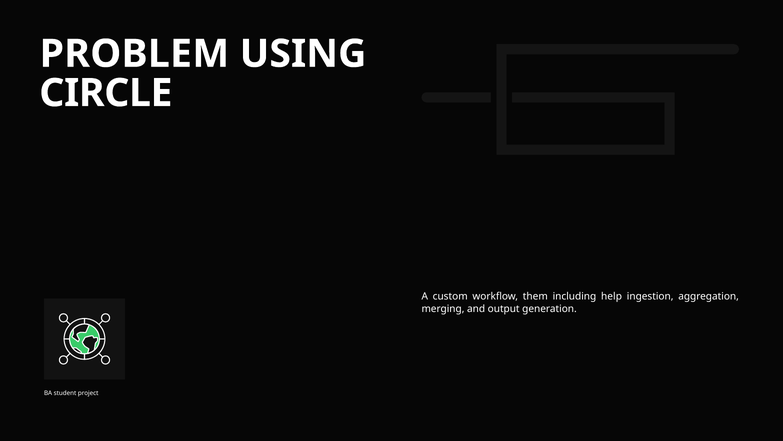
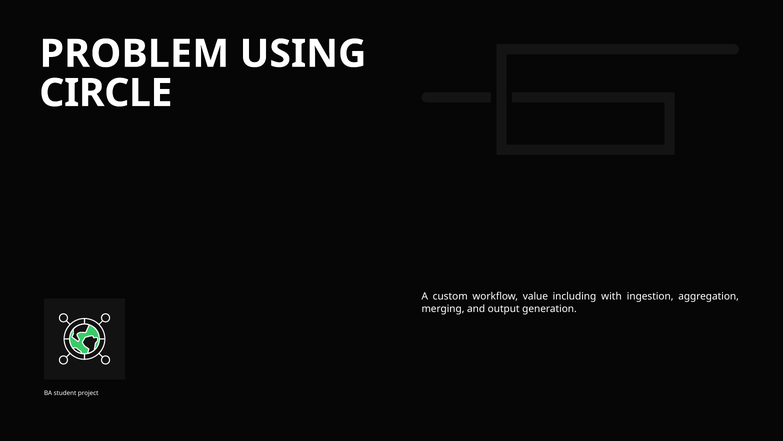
them: them -> value (535, 296)
help: help -> with (611, 296)
